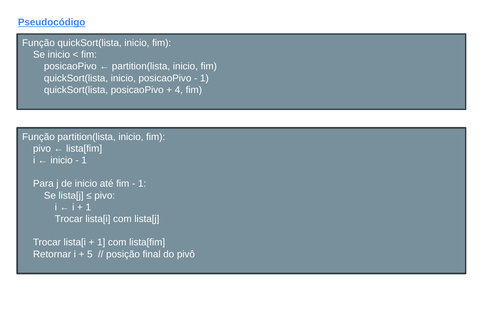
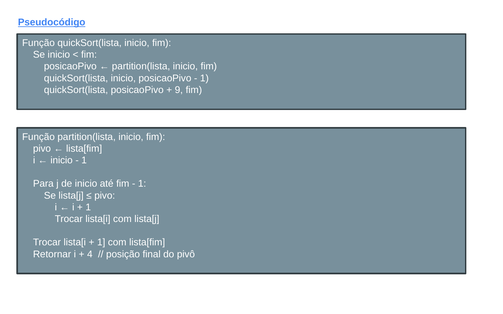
4: 4 -> 9 (179, 90)
5: 5 -> 4 (90, 254)
